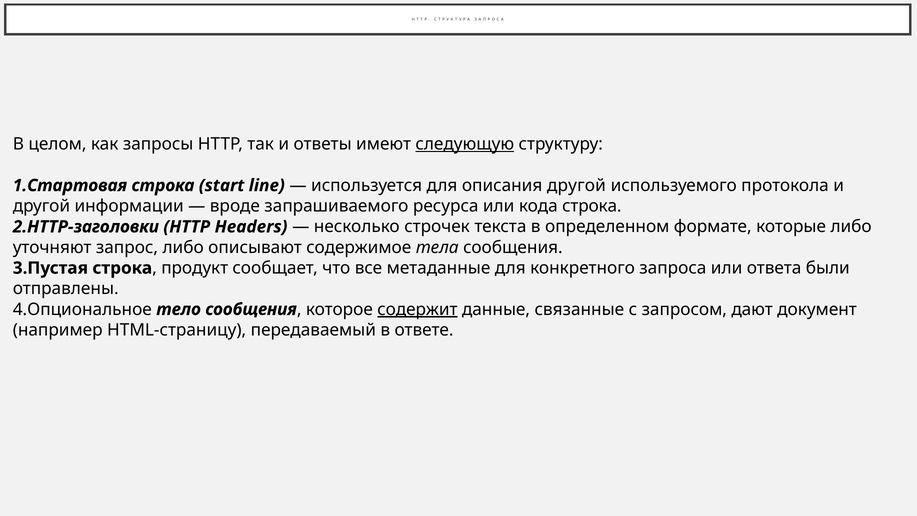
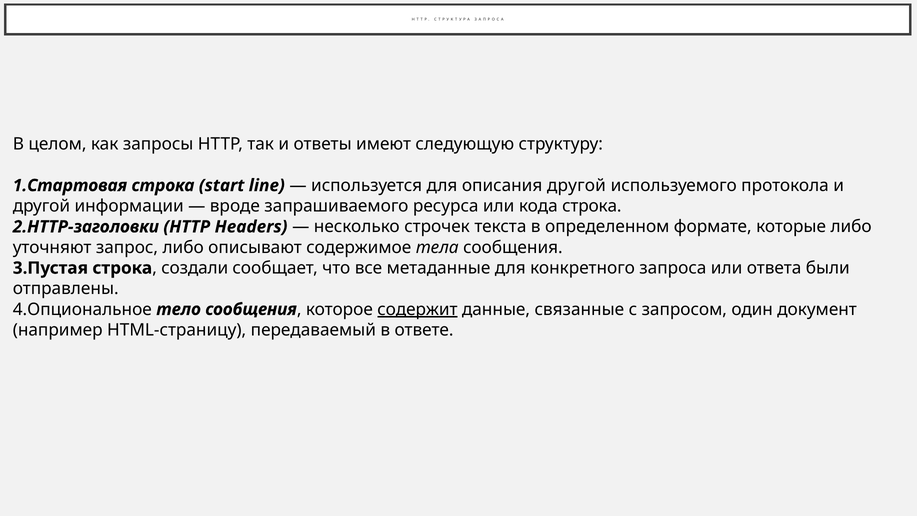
следующую underline: present -> none (465, 144)
продукт: продукт -> создали (195, 268)
дают: дают -> один (752, 309)
